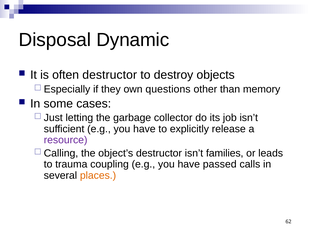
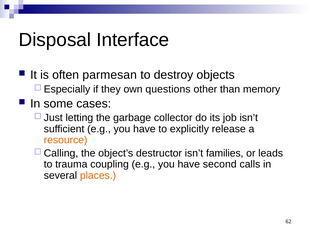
Dynamic: Dynamic -> Interface (133, 40)
often destructor: destructor -> parmesan (110, 75)
resource colour: purple -> orange (66, 140)
passed: passed -> second (220, 165)
